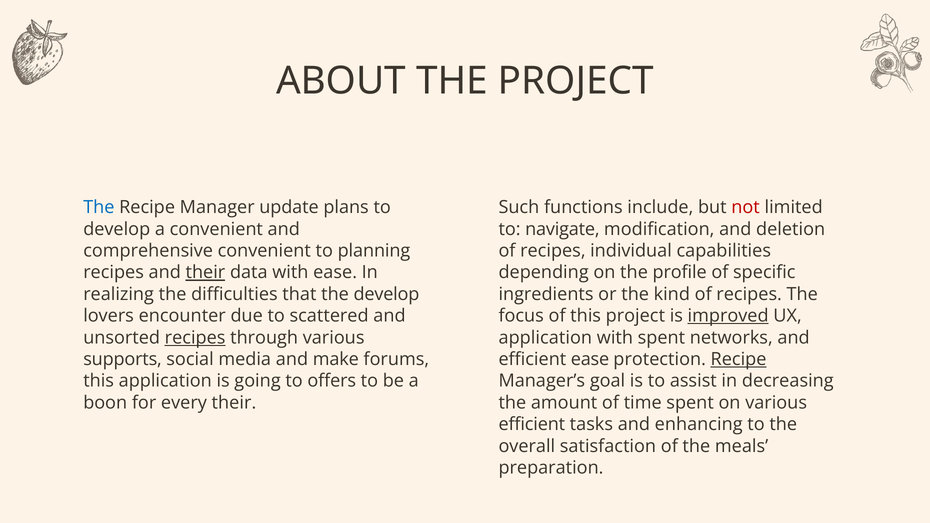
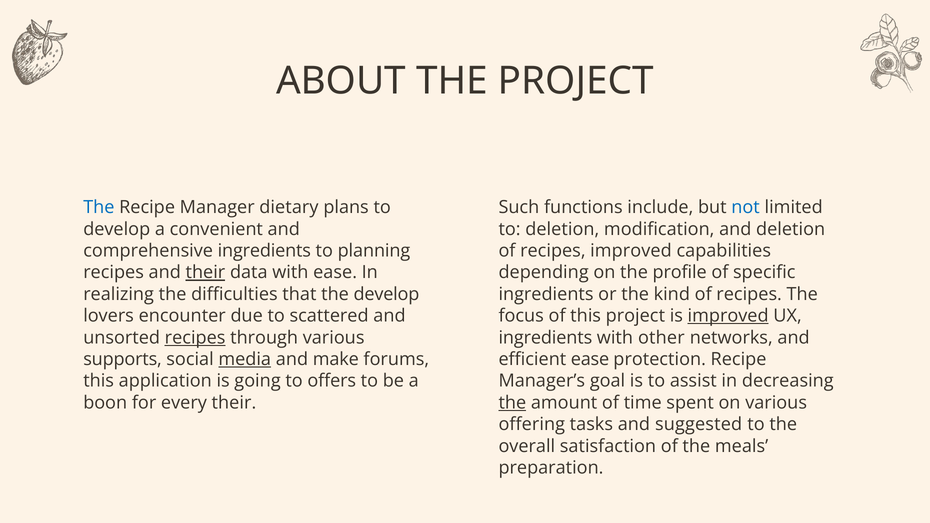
update: update -> dietary (289, 207)
not colour: red -> blue (746, 207)
to navigate: navigate -> deletion (562, 229)
comprehensive convenient: convenient -> ingredients (264, 251)
recipes individual: individual -> improved (631, 251)
application: application -> ingredients (545, 338)
with spent: spent -> other (661, 338)
media underline: none -> present (245, 359)
Recipe underline: present -> none (739, 359)
the underline: none -> present (512, 403)
efficient: efficient -> offering (532, 425)
enhancing: enhancing -> suggested (699, 425)
